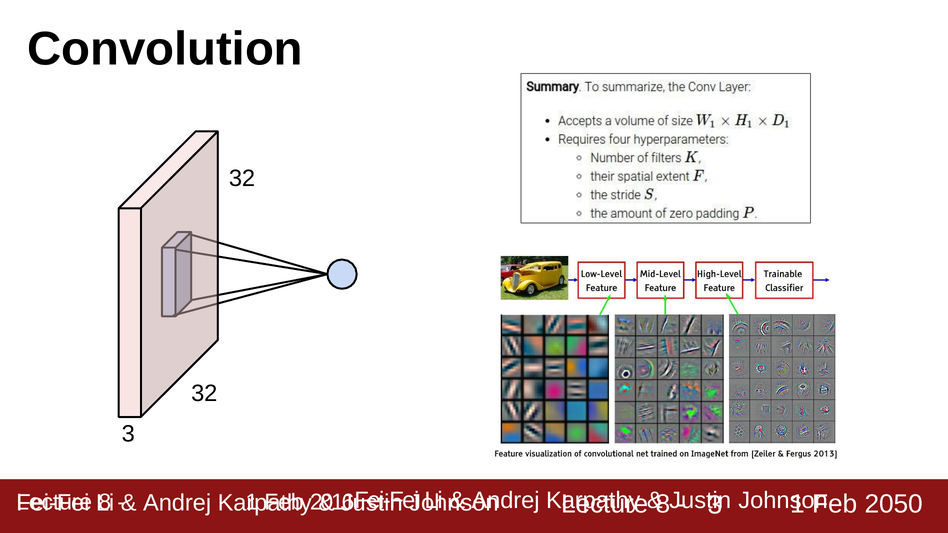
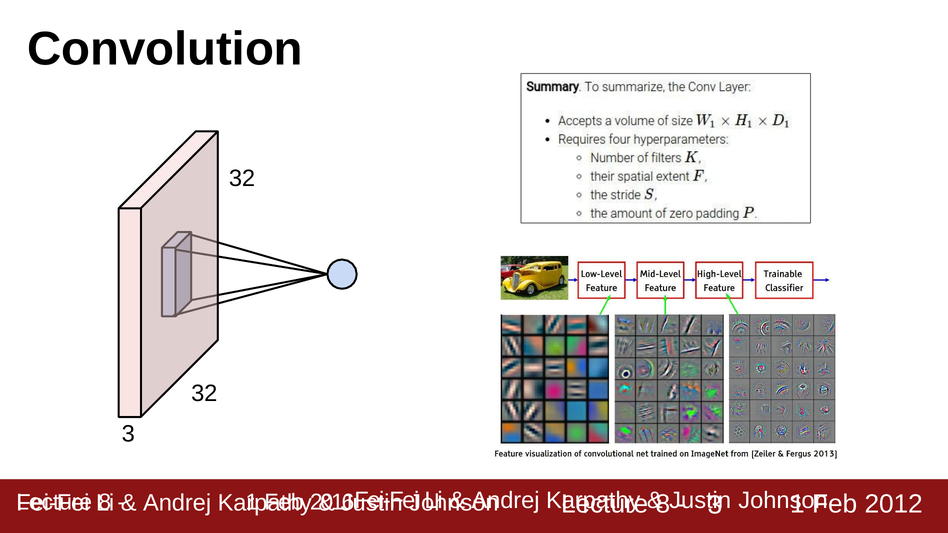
2050: 2050 -> 2012 (894, 504)
